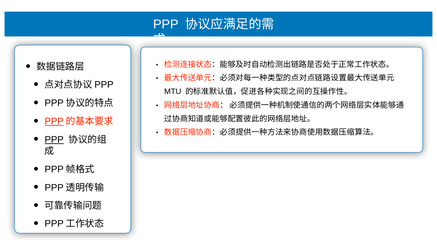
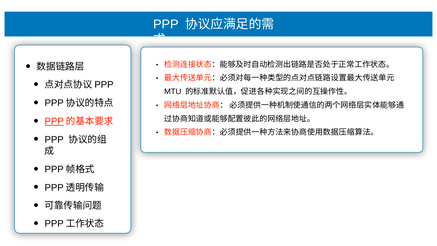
PPP underline: present -> none (54, 139)
